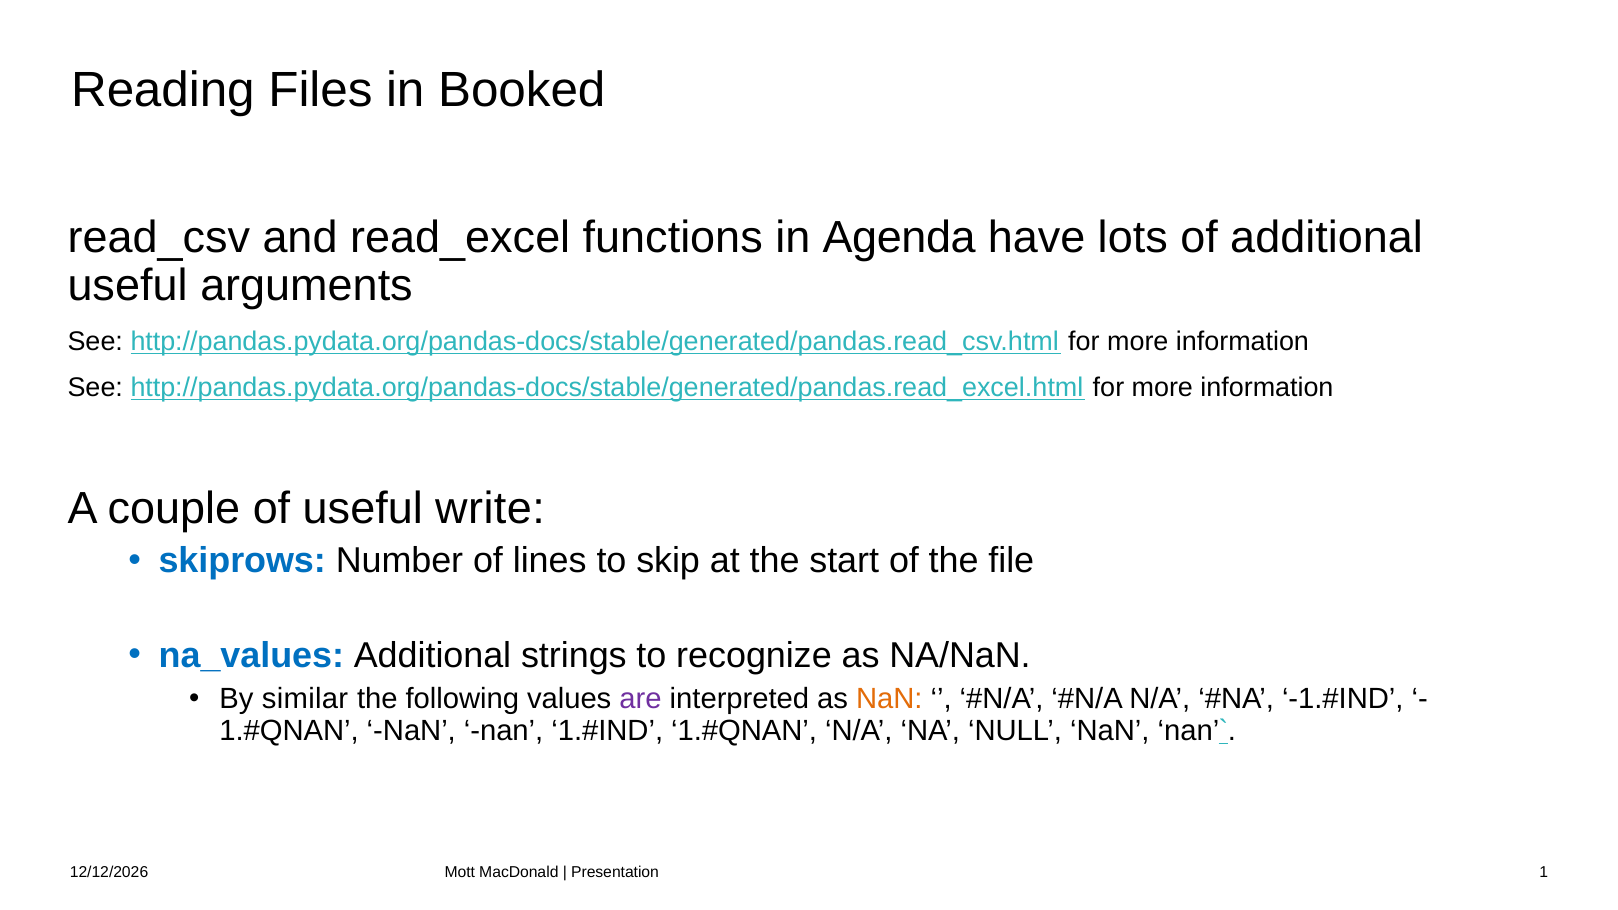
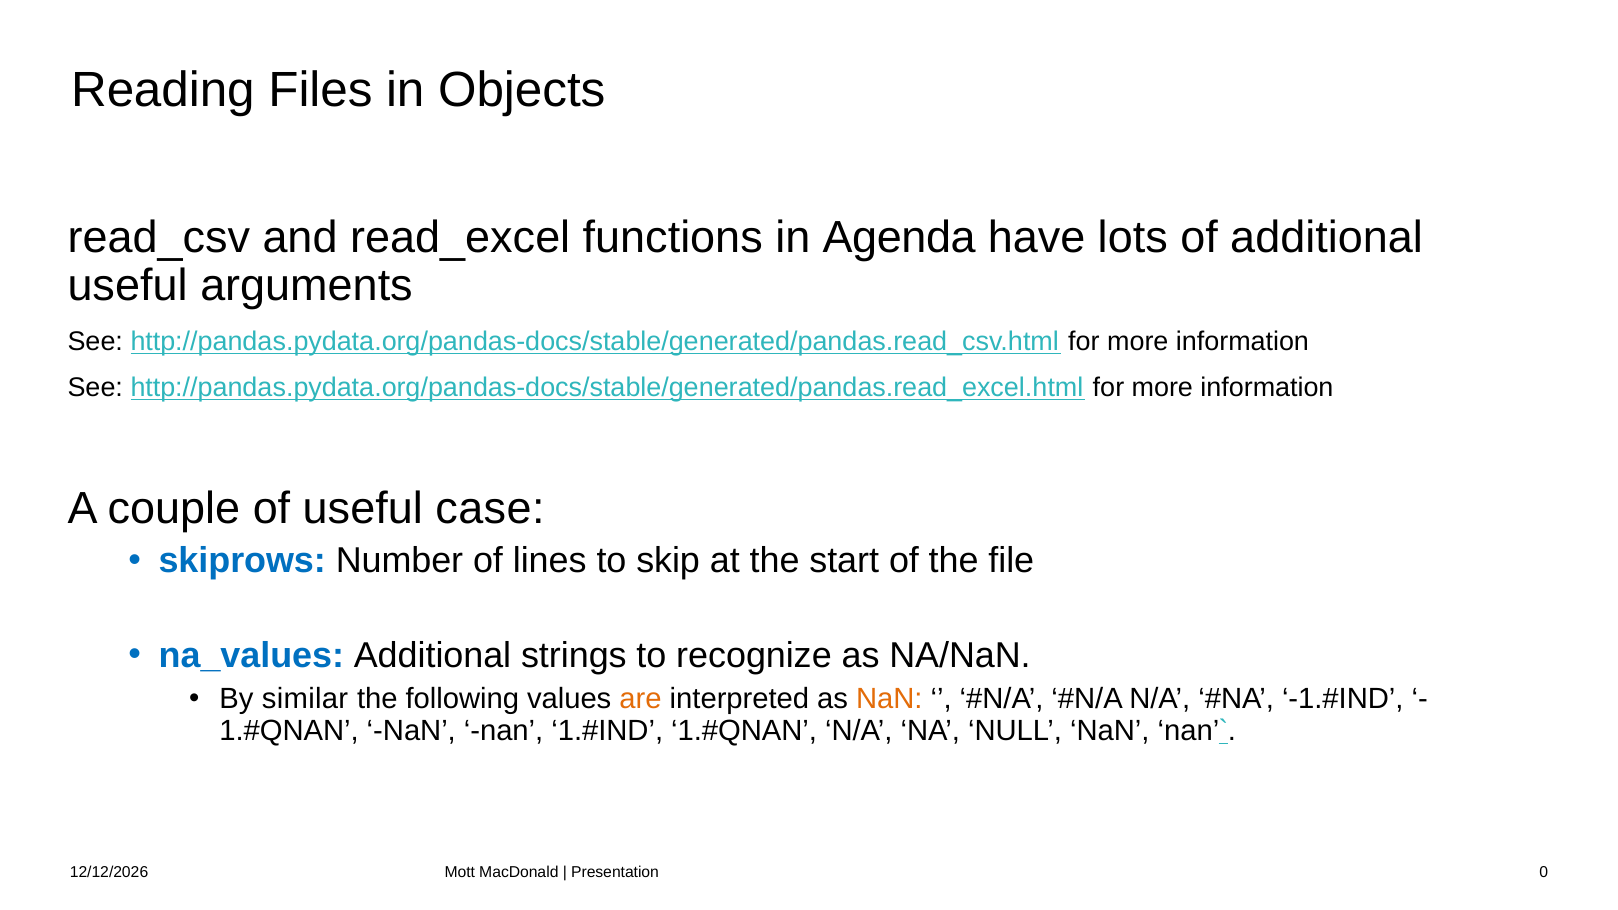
Booked: Booked -> Objects (522, 91)
write: write -> case (490, 509)
are colour: purple -> orange (640, 699)
1: 1 -> 0 (1544, 873)
